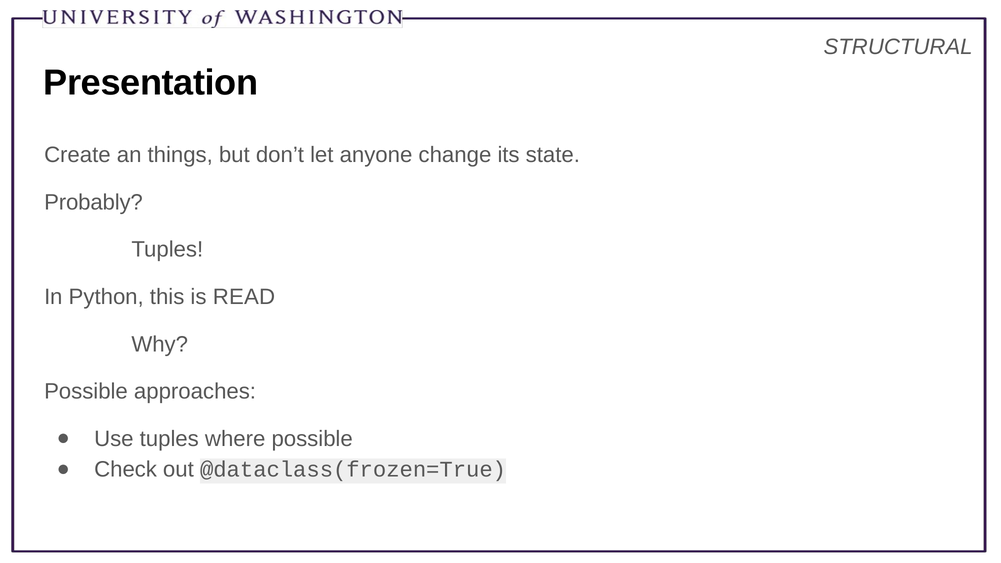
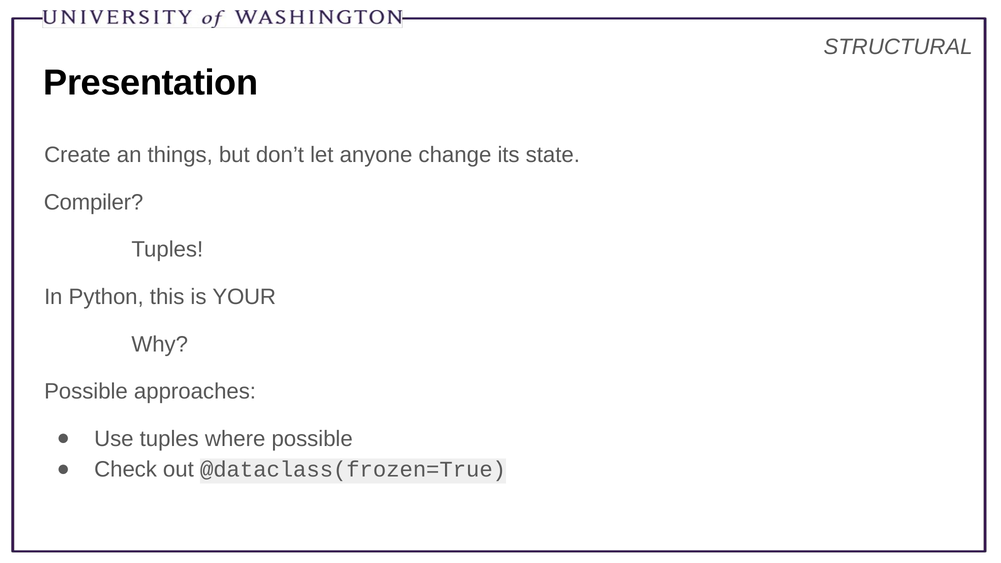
Probably: Probably -> Compiler (94, 202)
READ: READ -> YOUR (244, 297)
